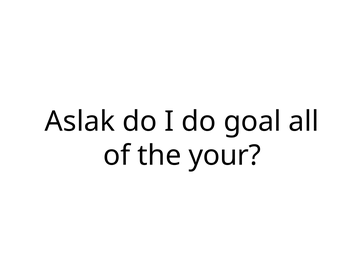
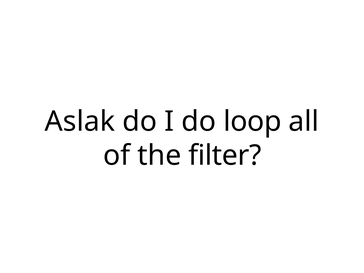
goal: goal -> loop (252, 121)
your: your -> filter (225, 156)
